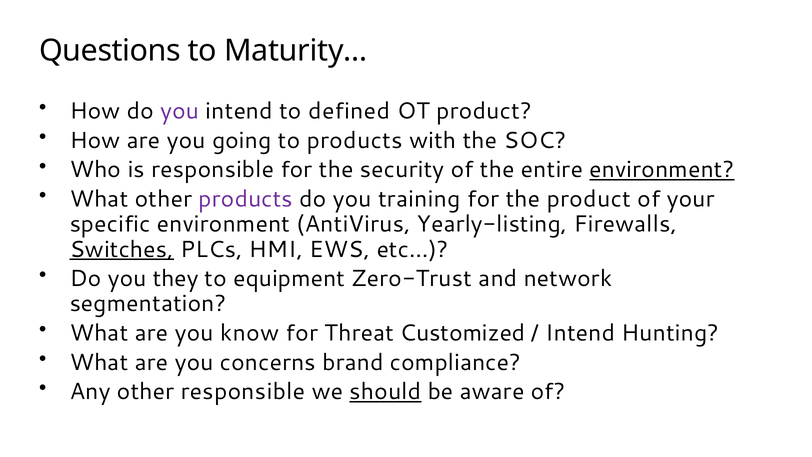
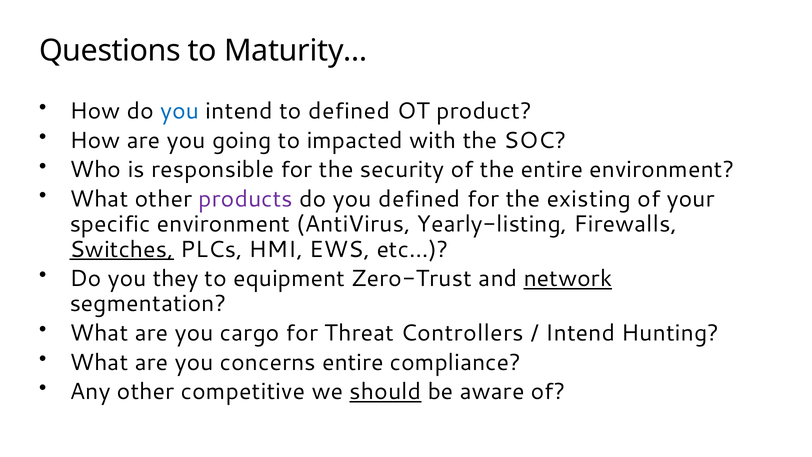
you colour: purple -> blue (180, 111)
to products: products -> impacted (355, 140)
environment underline: present -> none (662, 170)
you training: training -> defined (419, 199)
the product: product -> existing (589, 199)
network underline: none -> present (568, 278)
know: know -> cargo (250, 333)
Customized: Customized -> Controllers (462, 333)
concerns brand: brand -> entire (353, 362)
other responsible: responsible -> competitive (243, 391)
